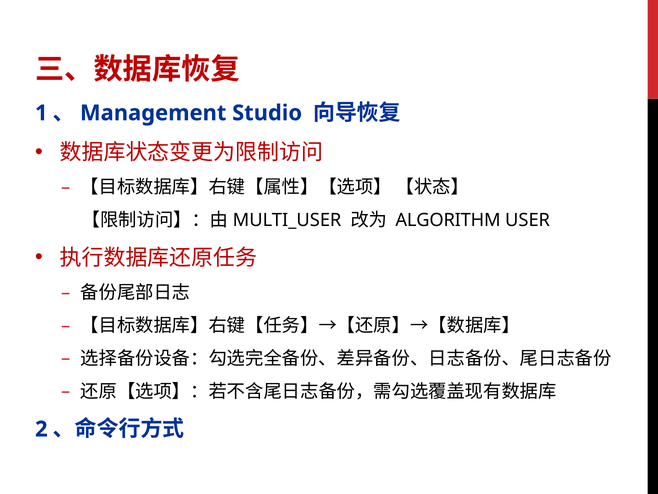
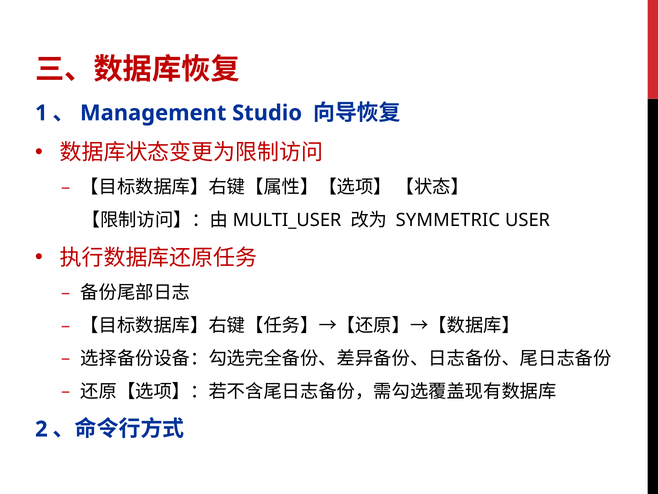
ALGORITHM: ALGORITHM -> SYMMETRIC (448, 220)
